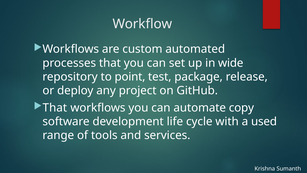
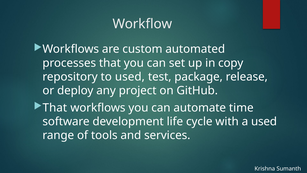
wide: wide -> copy (231, 63)
to point: point -> used (130, 77)
copy: copy -> time (241, 108)
